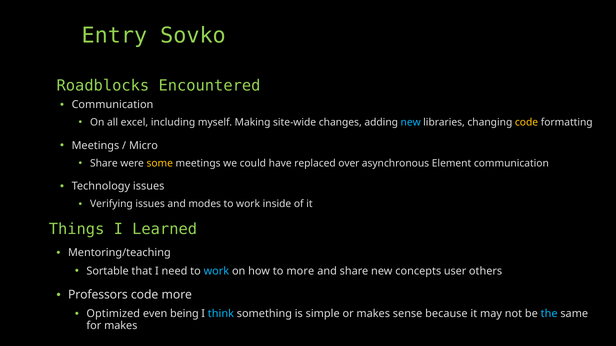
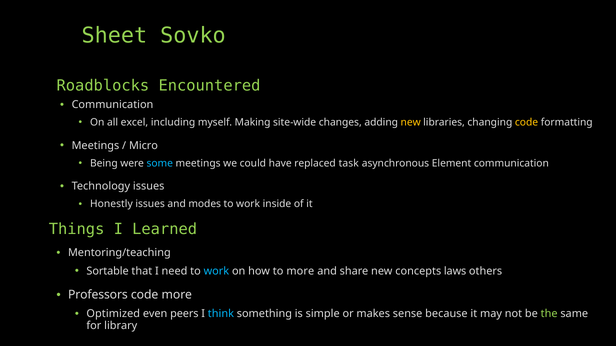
Entry: Entry -> Sheet (114, 36)
new colour: light blue -> yellow (411, 123)
Share: Share -> Being (104, 164)
some colour: yellow -> light blue (160, 164)
over: over -> task (349, 164)
Verifying: Verifying -> Honestly (111, 204)
user: user -> laws (455, 271)
being: being -> peers (184, 314)
the colour: light blue -> light green (549, 314)
for makes: makes -> library (121, 326)
